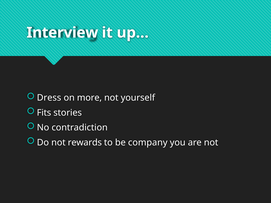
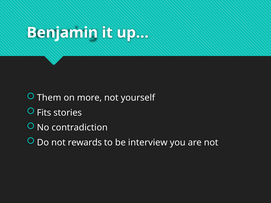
Interview: Interview -> Benjamin (62, 33)
Dress: Dress -> Them (49, 98)
company: company -> interview (148, 143)
